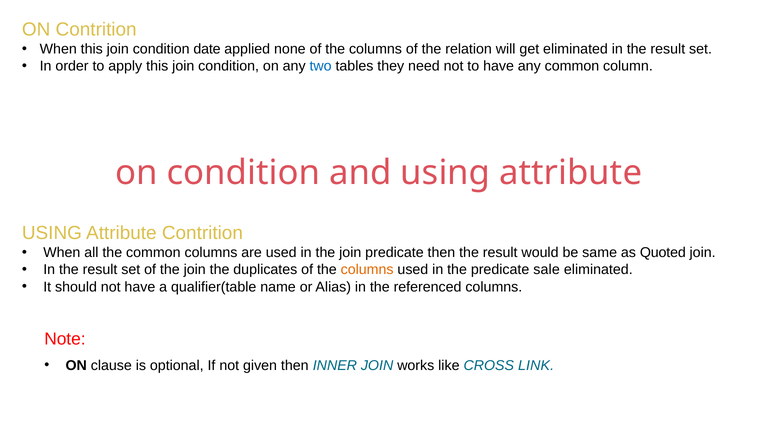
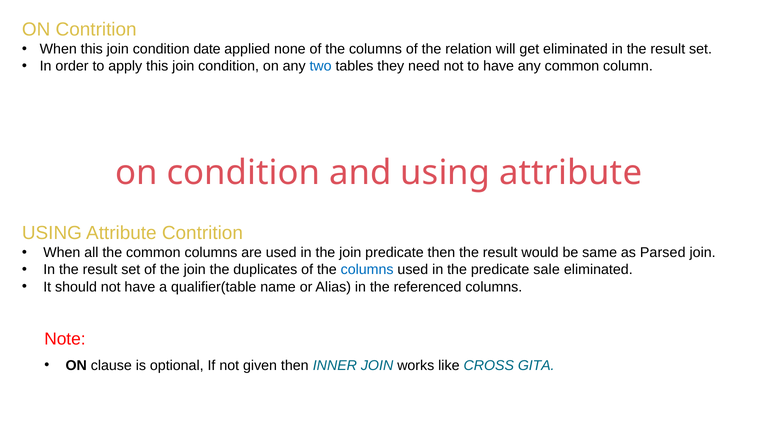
Quoted: Quoted -> Parsed (663, 253)
columns colour: orange -> blue (367, 270)
LINK: LINK -> GITA (536, 366)
